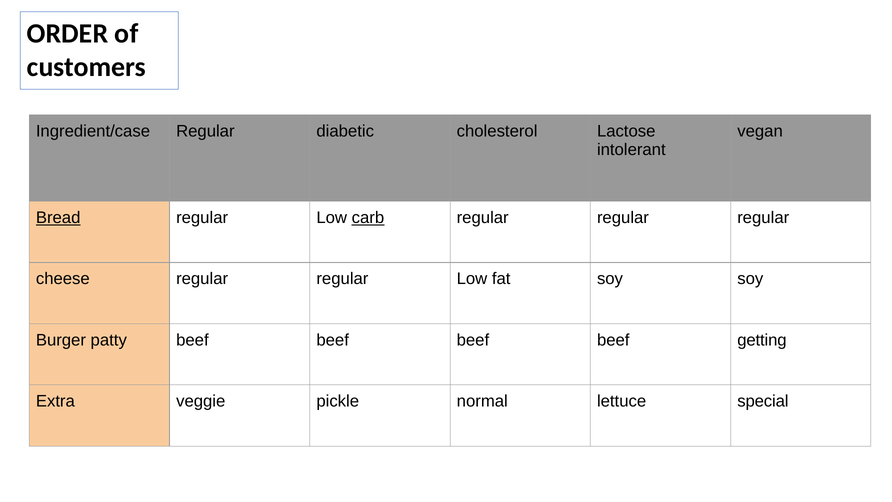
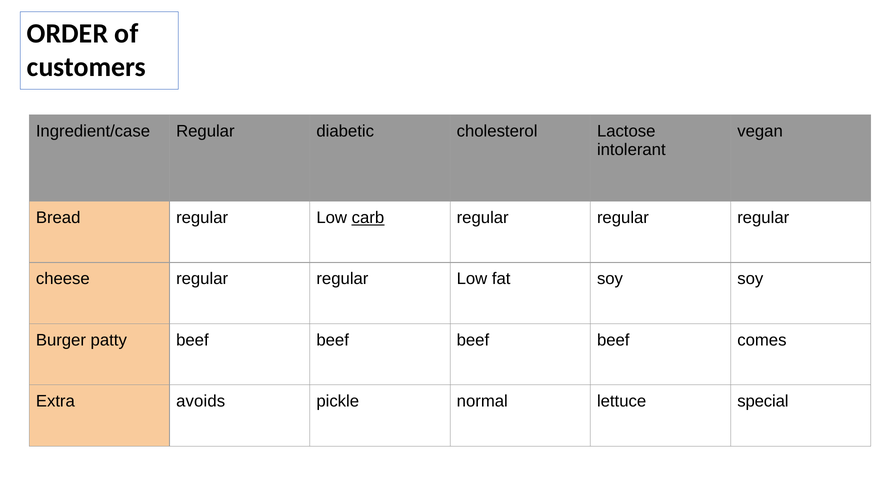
Bread underline: present -> none (58, 218)
getting: getting -> comes (762, 340)
veggie: veggie -> avoids (201, 401)
